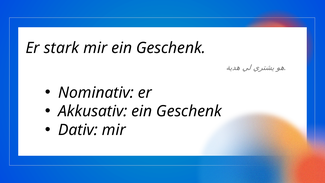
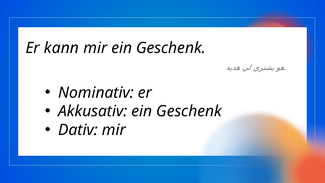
stark: stark -> kann (61, 48)
